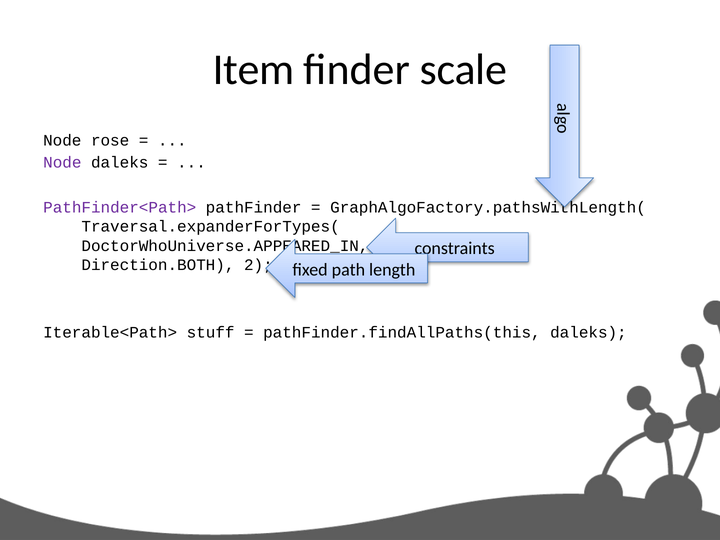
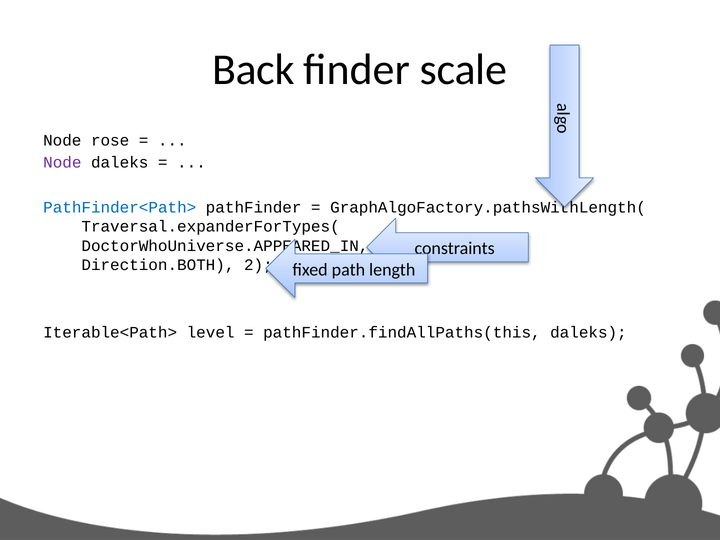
Item: Item -> Back (254, 70)
PathFinder<Path> colour: purple -> blue (120, 207)
stuff: stuff -> level (211, 332)
